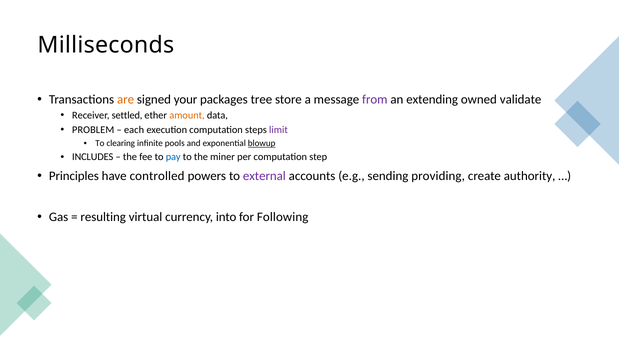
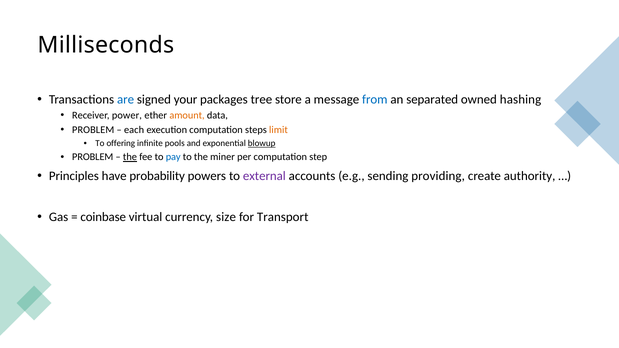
are colour: orange -> blue (126, 100)
from colour: purple -> blue (375, 100)
extending: extending -> separated (432, 100)
validate: validate -> hashing (521, 100)
settled: settled -> power (127, 116)
limit colour: purple -> orange (278, 130)
clearing: clearing -> offering (121, 144)
INCLUDES: INCLUDES -> PROBLEM (93, 157)
the underline: none -> present (130, 157)
controlled: controlled -> probability (157, 176)
resulting: resulting -> coinbase (103, 217)
into: into -> size (226, 217)
Following: Following -> Transport (283, 217)
